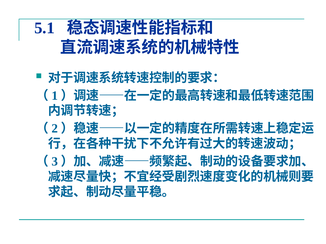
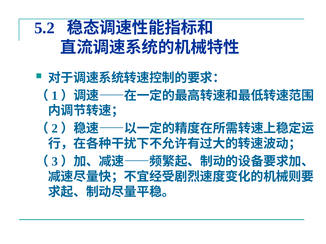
5.1: 5.1 -> 5.2 (45, 28)
